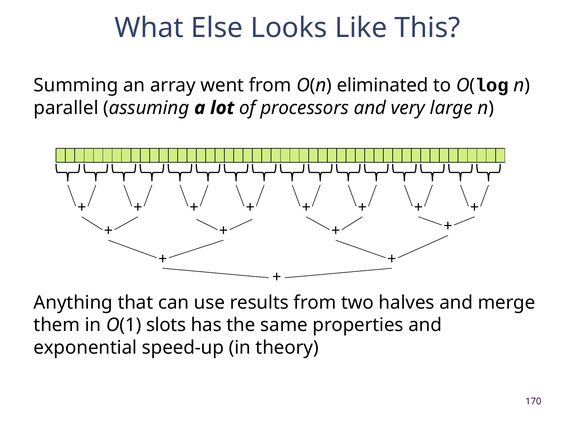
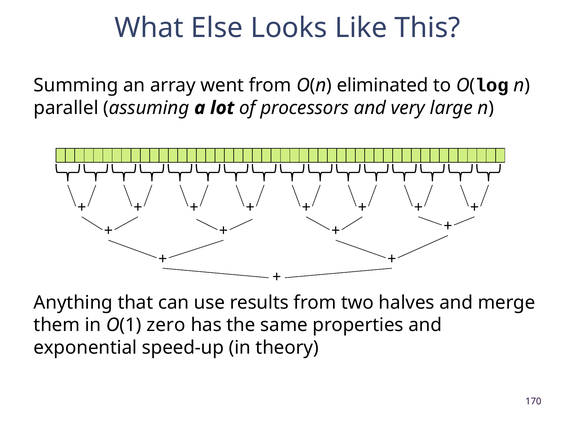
slots: slots -> zero (166, 325)
